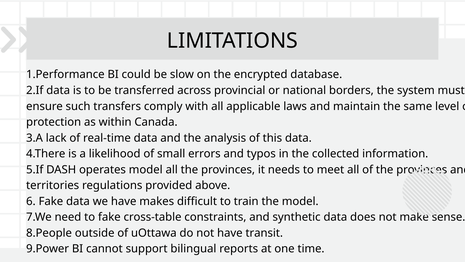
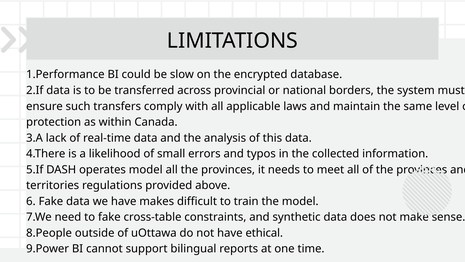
transit: transit -> ethical (264, 233)
